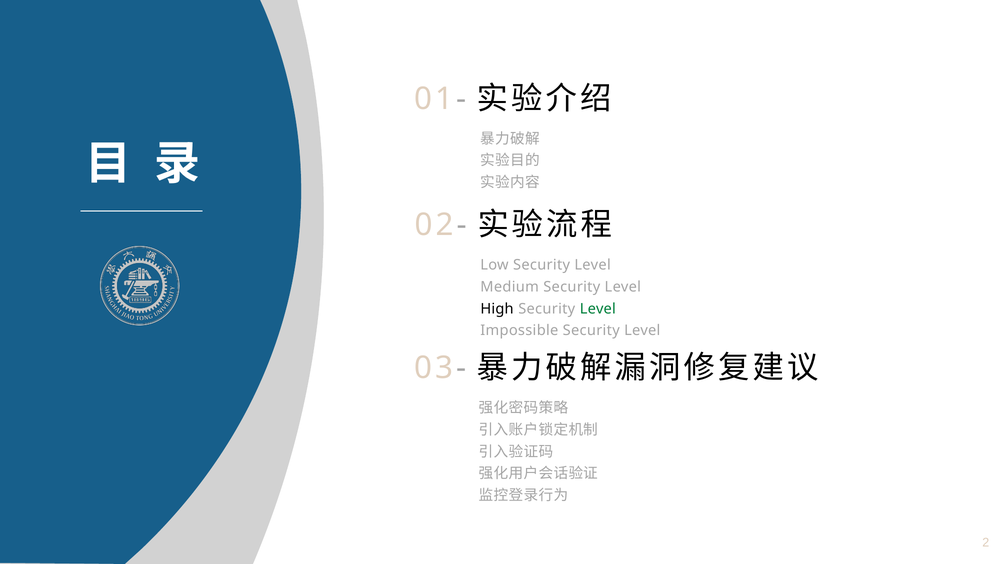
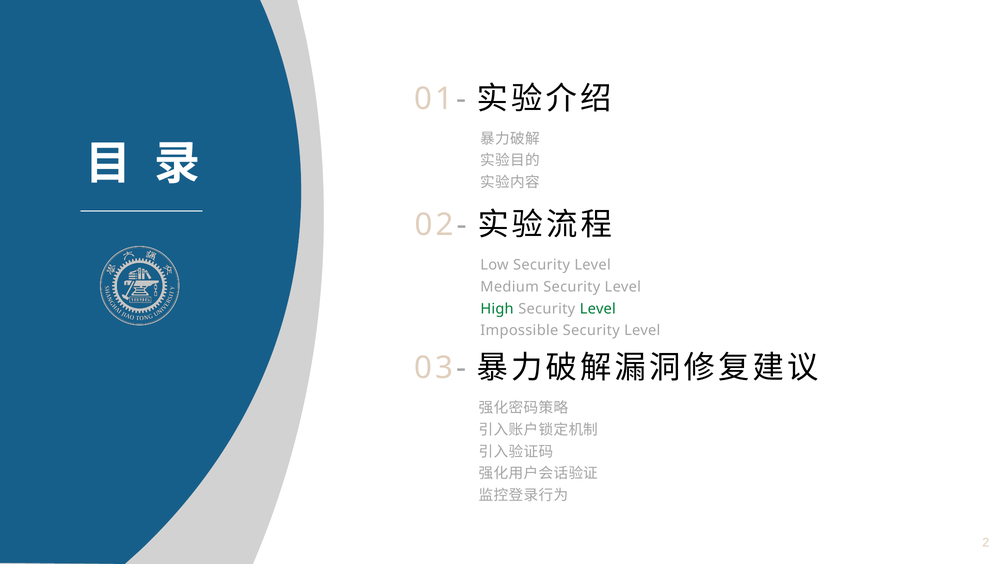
High colour: black -> green (497, 309)
